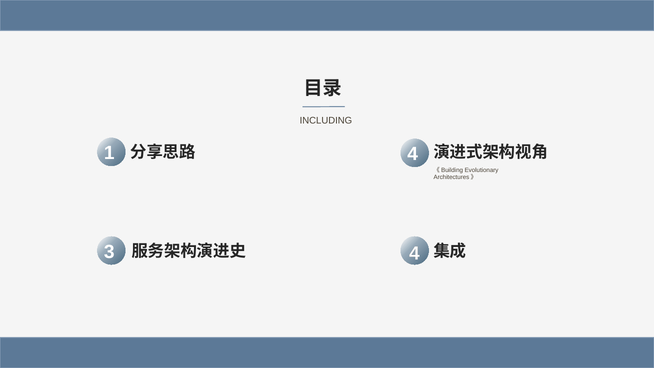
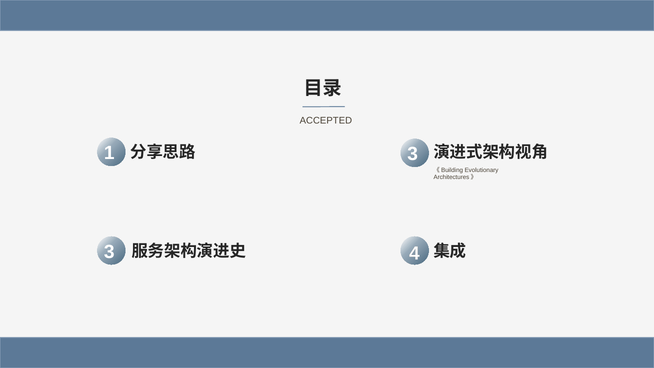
INCLUDING: INCLUDING -> ACCEPTED (326, 121)
1 4: 4 -> 3 (413, 154)
